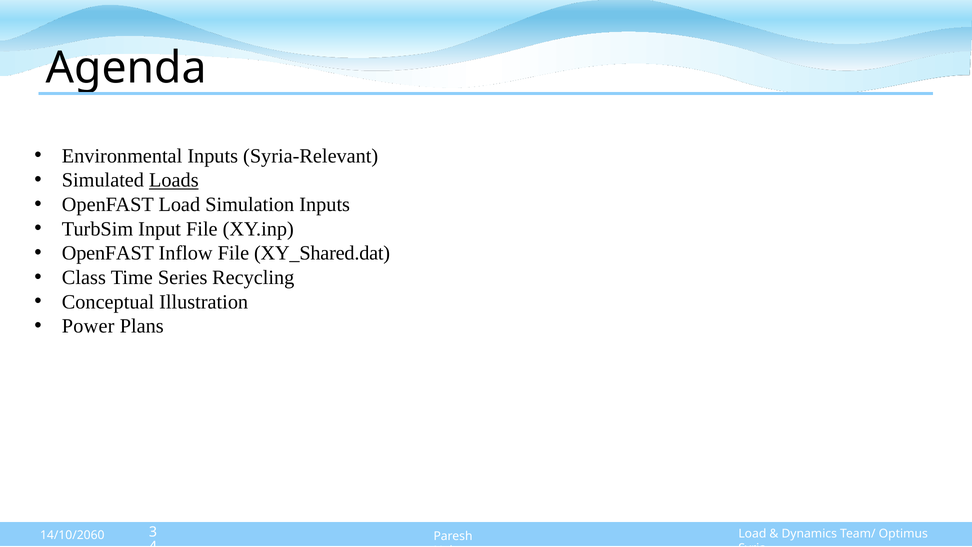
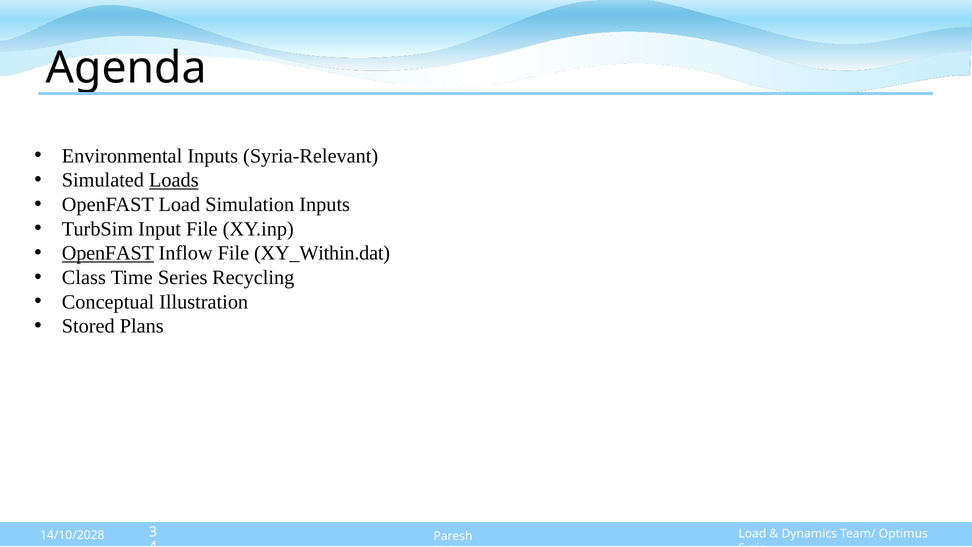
OpenFAST underline: none -> present (108, 253)
XY_Shared.dat: XY_Shared.dat -> XY_Within.dat (322, 253)
Power: Power -> Stored (88, 326)
14/10/2060: 14/10/2060 -> 14/10/2028 (72, 535)
